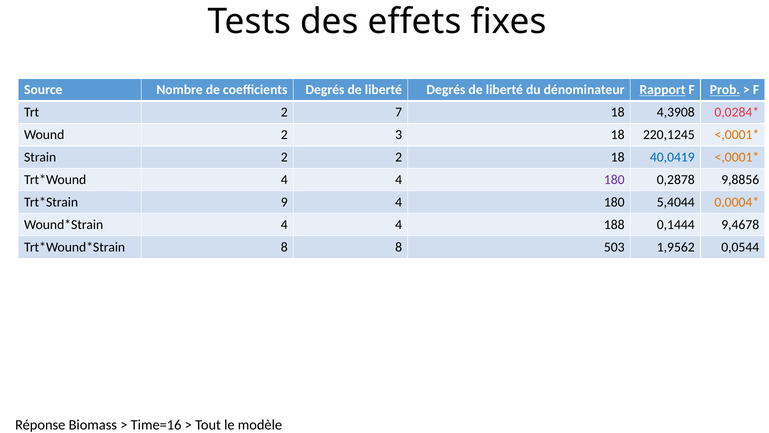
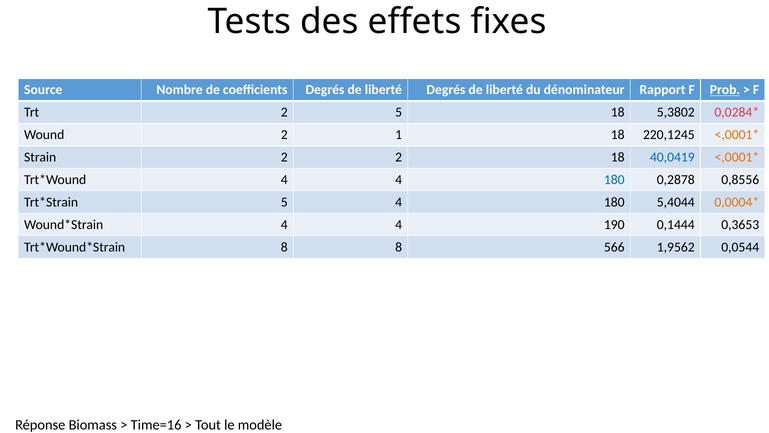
Rapport underline: present -> none (663, 90)
2 7: 7 -> 5 (399, 112)
4,3908: 4,3908 -> 5,3802 (676, 112)
3: 3 -> 1 (399, 135)
180 colour: purple -> blue (614, 180)
9,8856: 9,8856 -> 0,8556 (740, 180)
9: 9 -> 5 (284, 202)
188: 188 -> 190 (614, 224)
9,4678: 9,4678 -> 0,3653 (740, 224)
503: 503 -> 566 (614, 247)
